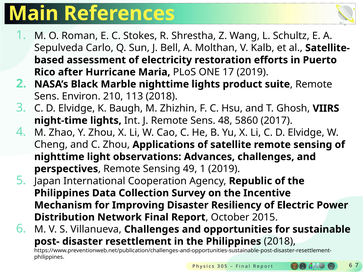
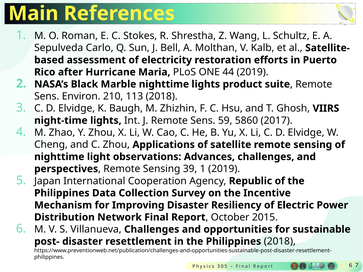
17: 17 -> 44 (228, 72)
48: 48 -> 59 (225, 121)
49: 49 -> 39 (190, 169)
